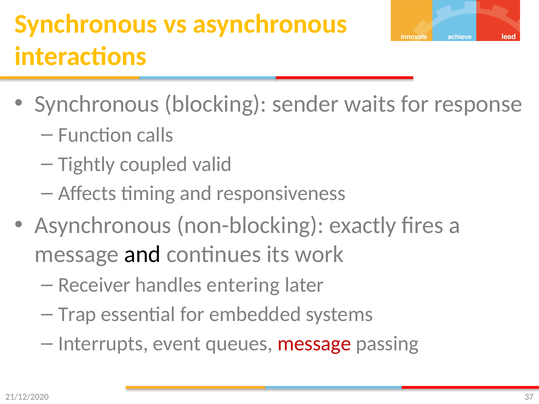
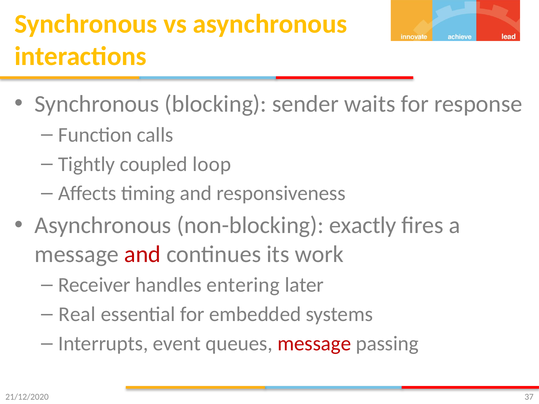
valid: valid -> loop (212, 164)
and colour: black -> red (143, 254)
Trap: Trap -> Real (77, 314)
